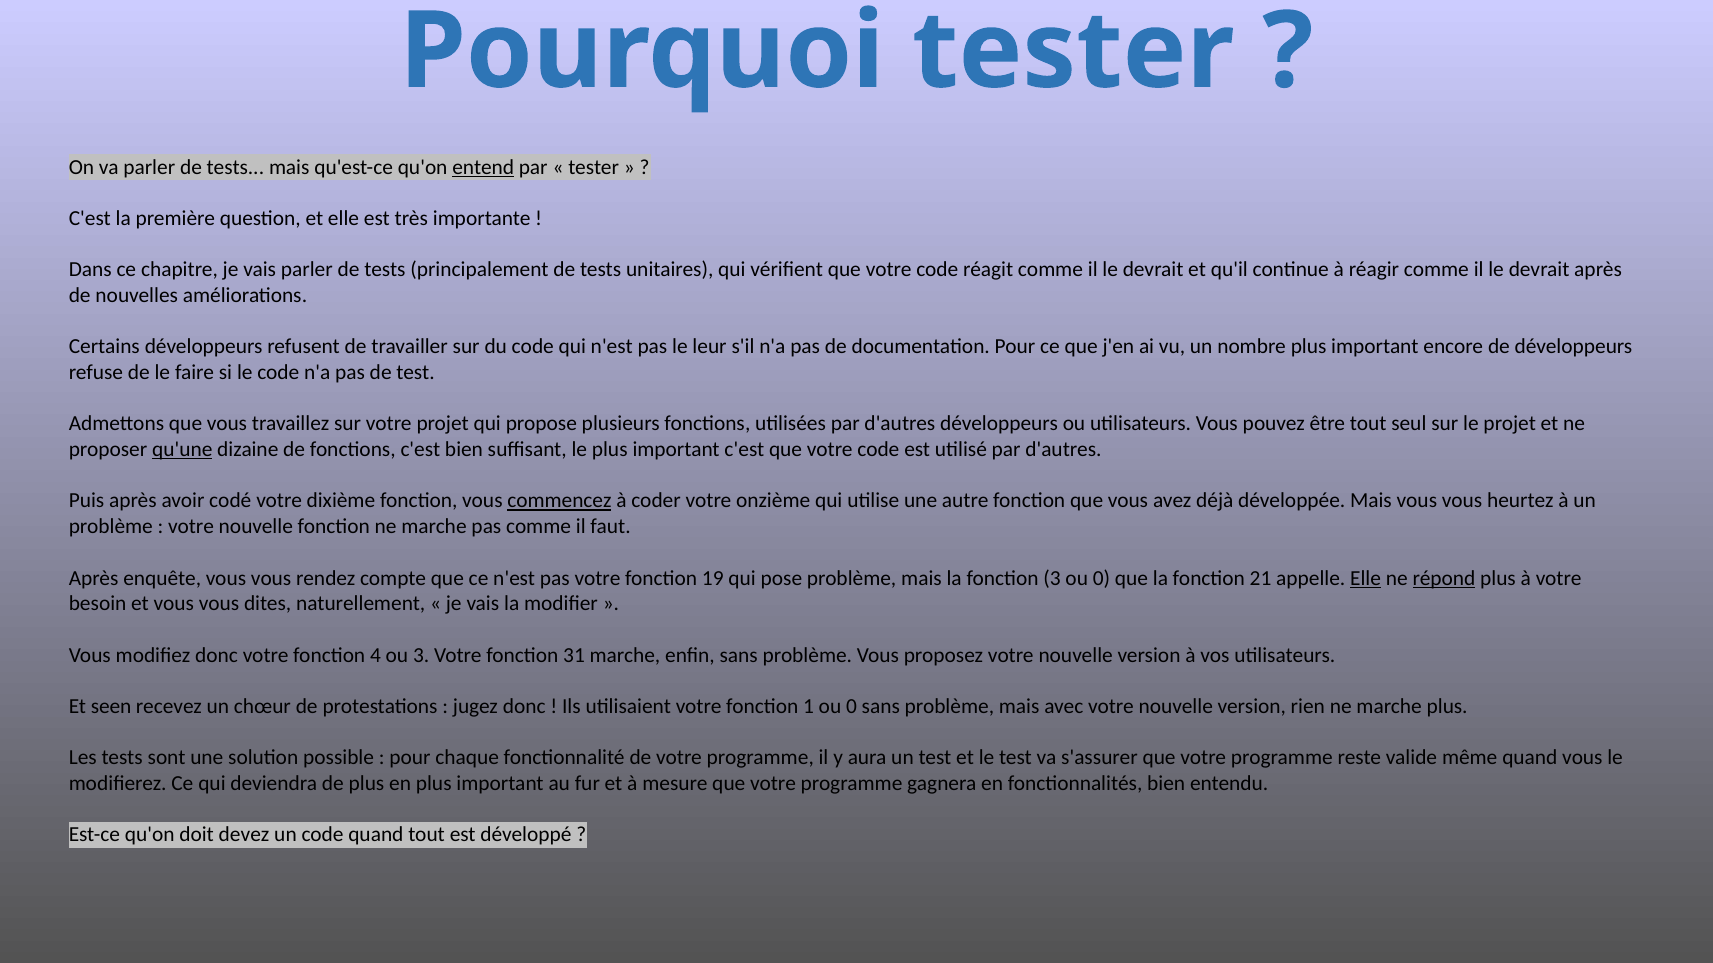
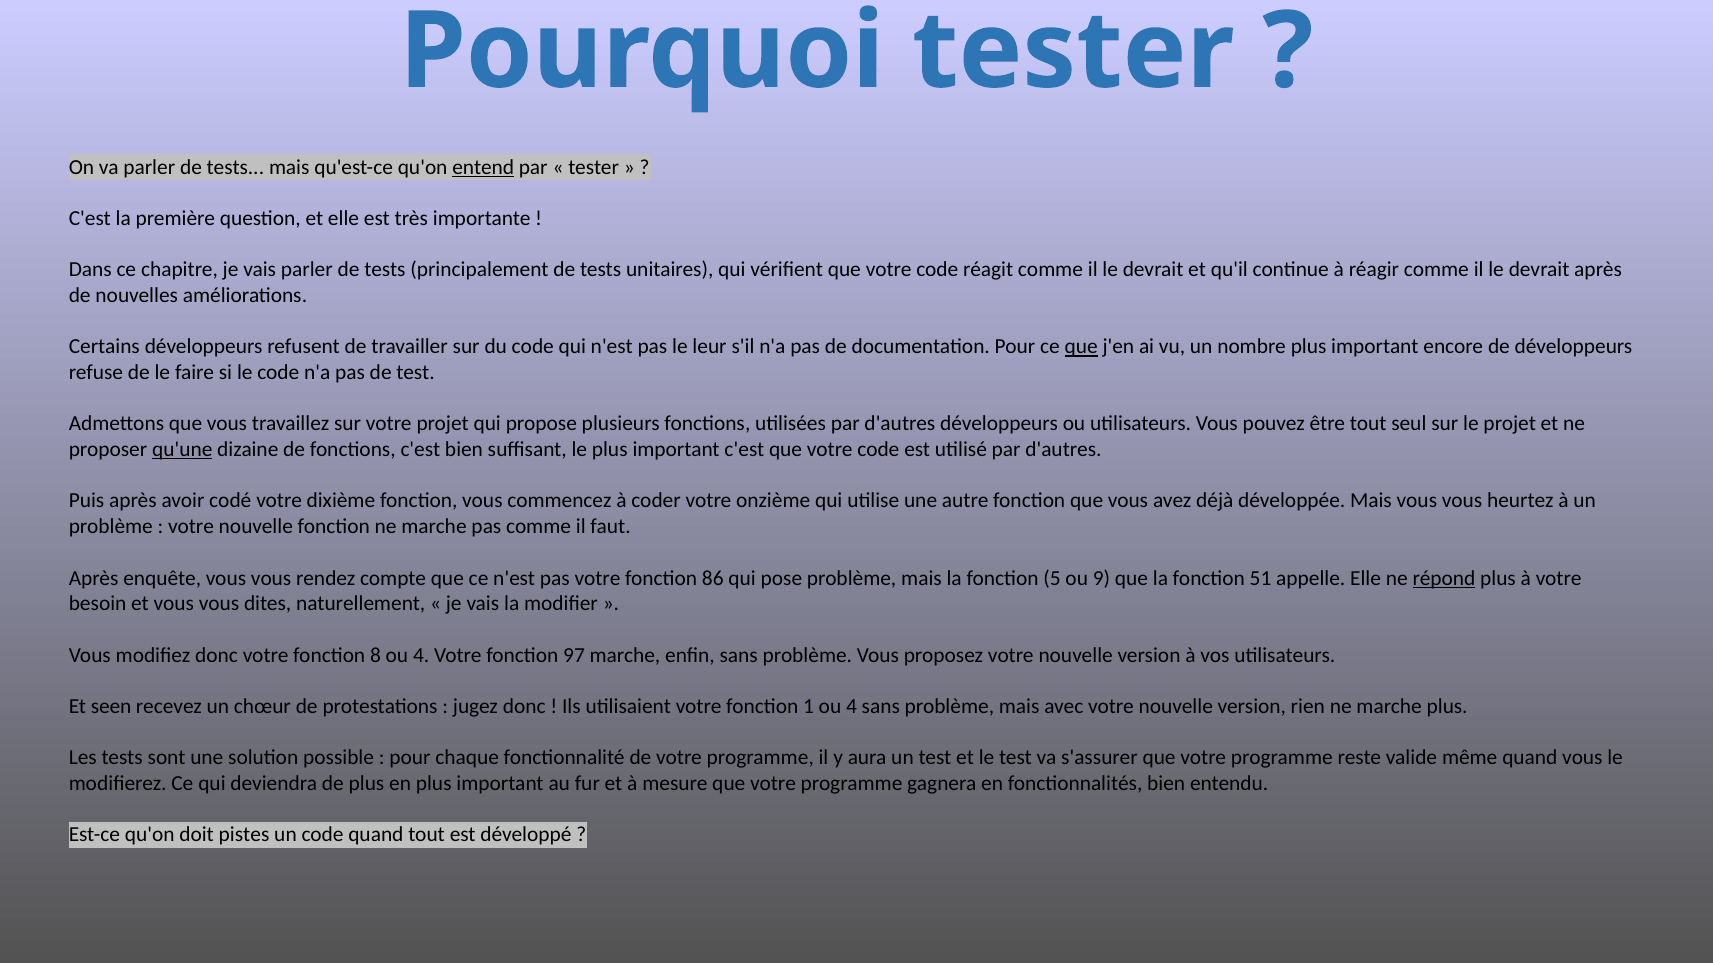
que underline: none -> present (1081, 347)
commencez underline: present -> none (559, 501)
19: 19 -> 86 (713, 578)
fonction 3: 3 -> 5 (1052, 578)
0: 0 -> 9 (1101, 578)
21: 21 -> 51 (1260, 578)
Elle underline: present -> none (1366, 578)
4: 4 -> 8 (376, 655)
3: 3 -> 4 (421, 655)
31: 31 -> 97 (574, 655)
1 ou 0: 0 -> 4 (851, 707)
devez: devez -> pistes (244, 835)
